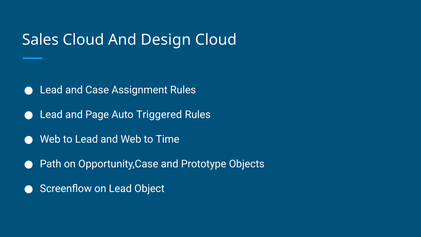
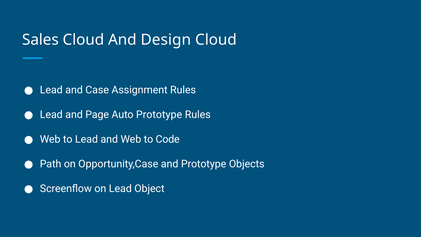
Auto Triggered: Triggered -> Prototype (159, 114)
Time: Time -> Code (168, 139)
